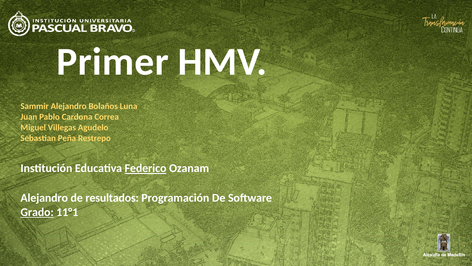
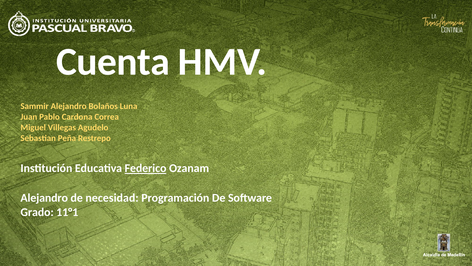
Primer: Primer -> Cuenta (113, 62)
resultados: resultados -> necesidad (112, 198)
Grado underline: present -> none (37, 212)
